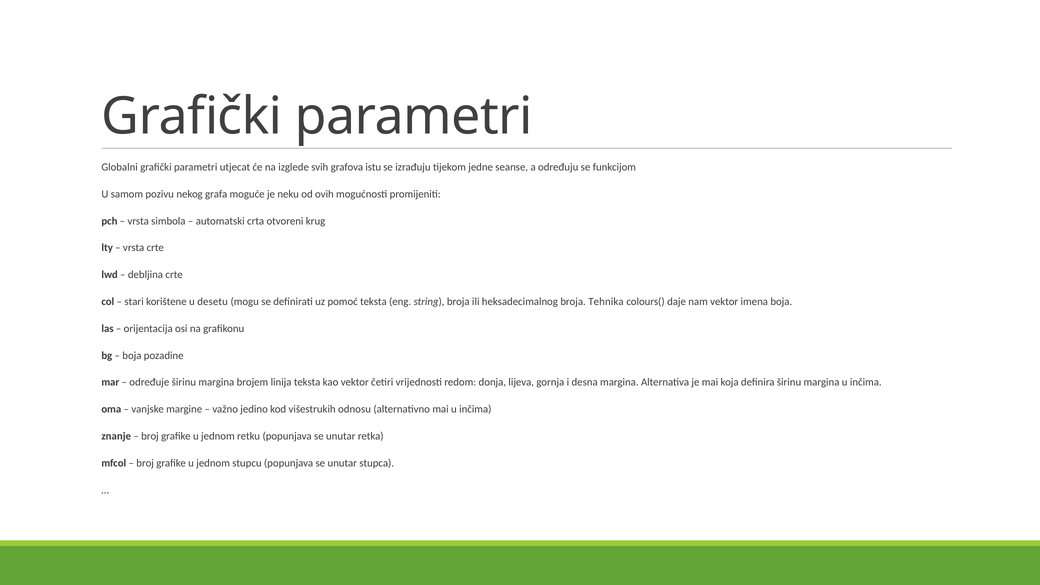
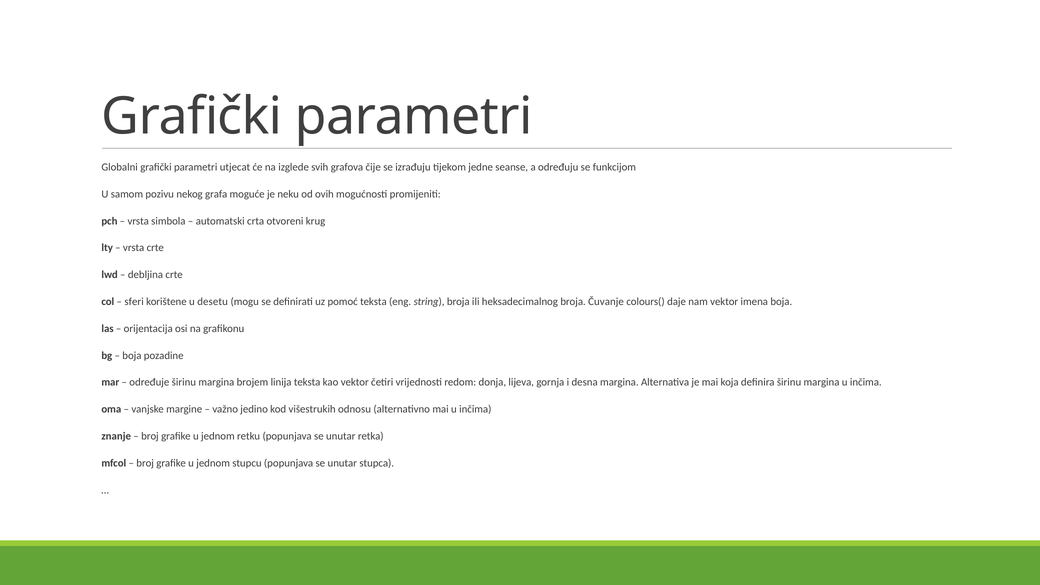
istu: istu -> čije (373, 167)
stari: stari -> sferi (134, 302)
Tehnika: Tehnika -> Čuvanje (606, 302)
